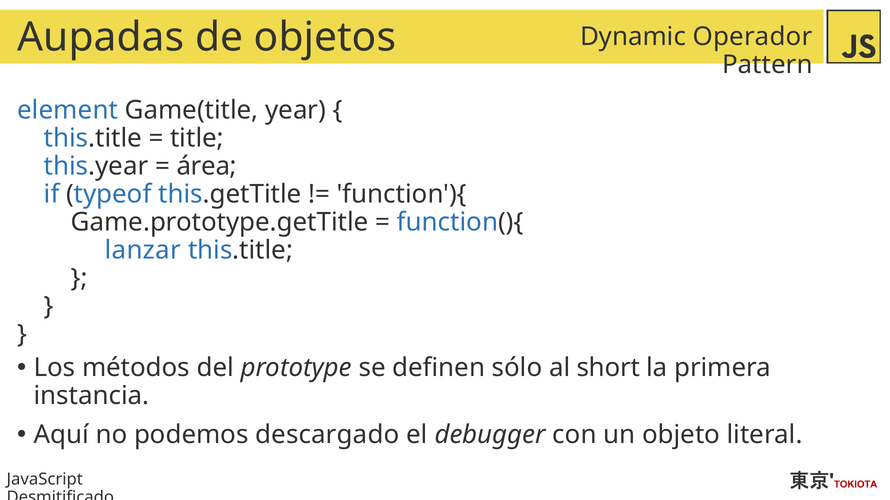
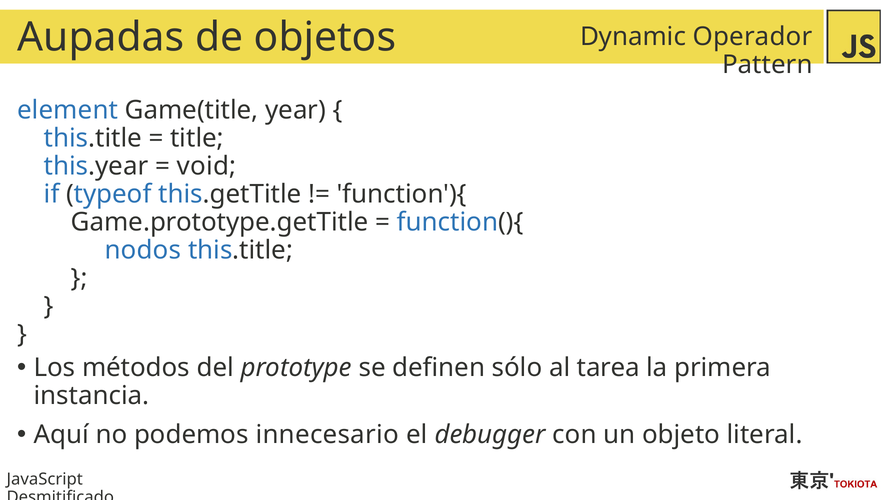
área: área -> void (206, 166)
lanzar: lanzar -> nodos (143, 251)
short: short -> tarea (608, 368)
descargado: descargado -> innecesario (327, 435)
